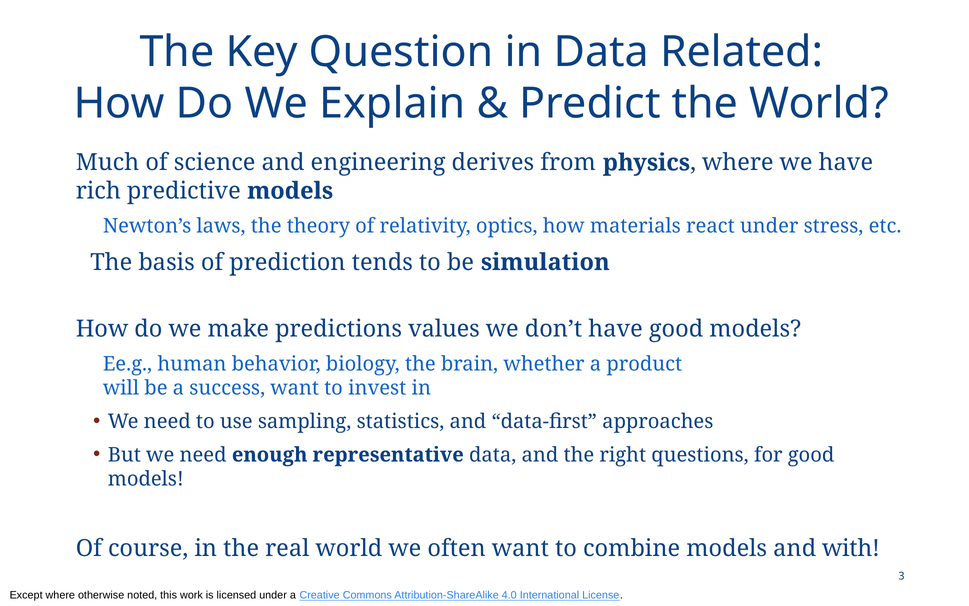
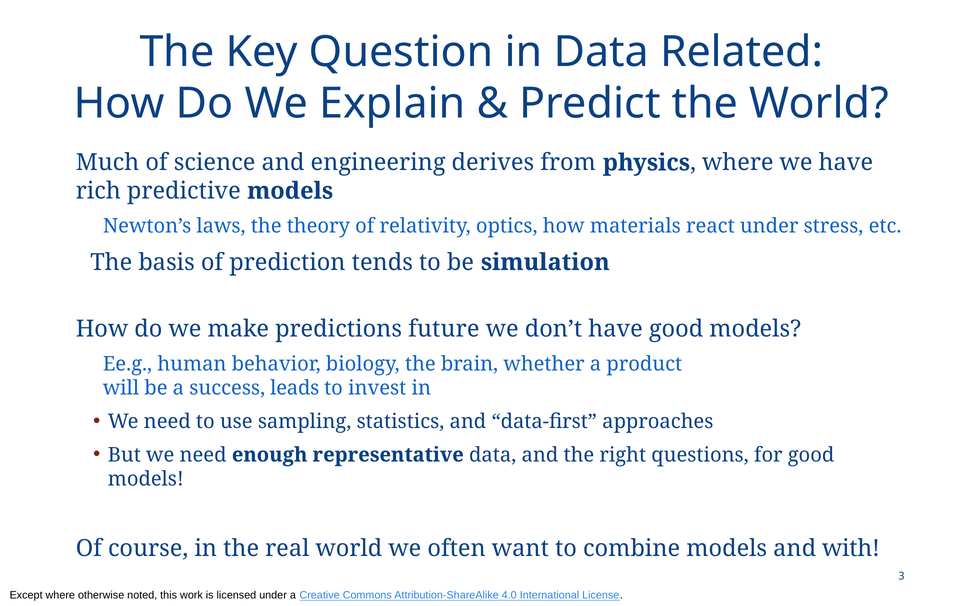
values: values -> future (444, 329)
success want: want -> leads (295, 388)
